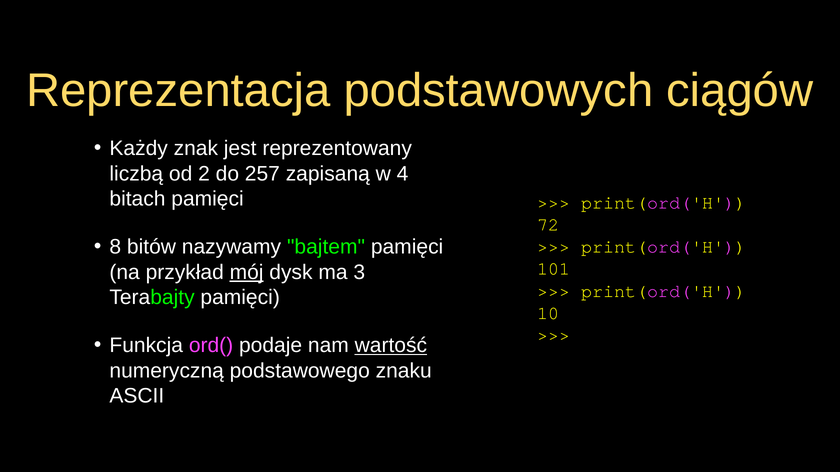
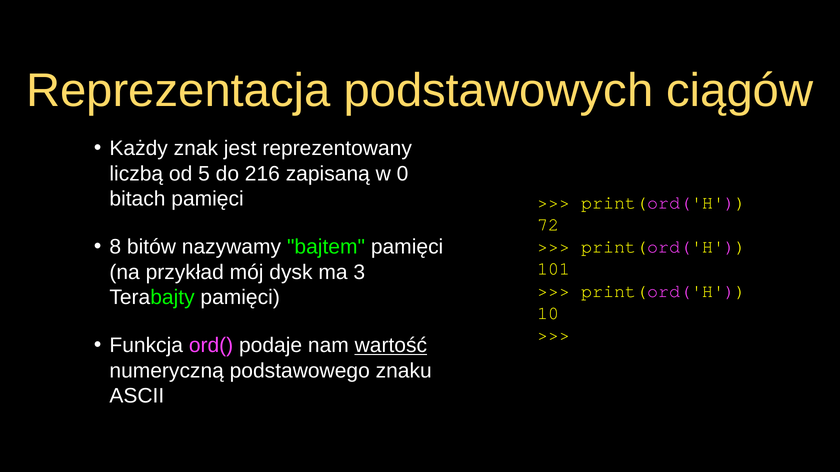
2: 2 -> 5 (204, 174)
257: 257 -> 216 (262, 174)
4: 4 -> 0 (403, 174)
mój underline: present -> none (247, 272)
